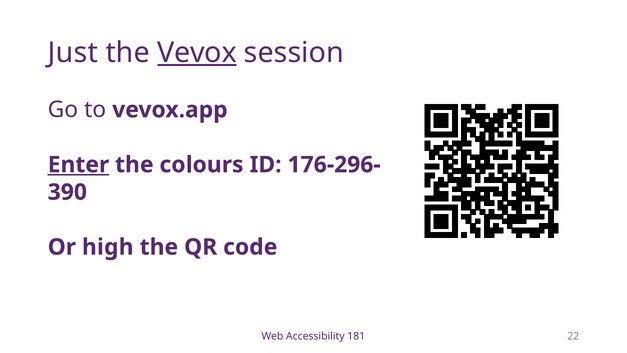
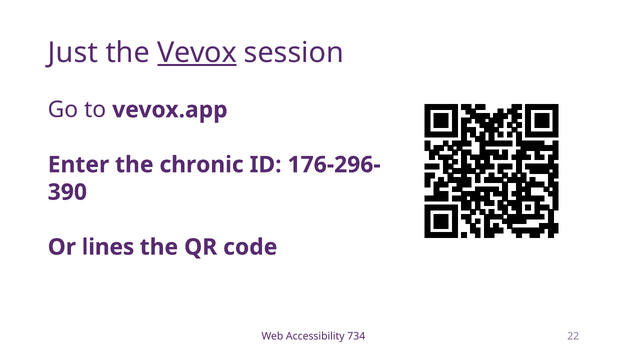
Enter underline: present -> none (78, 165)
colours: colours -> chronic (202, 165)
high: high -> lines (108, 247)
181: 181 -> 734 (356, 336)
